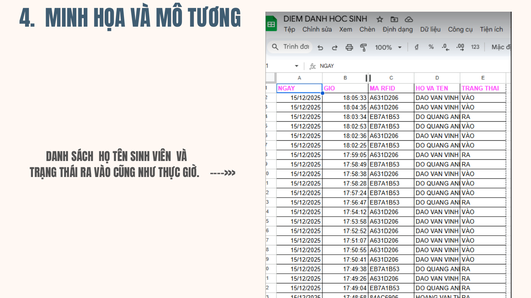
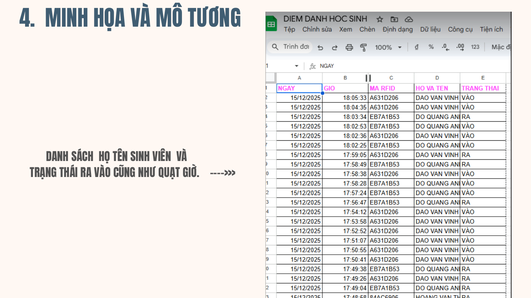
THỰC: THỰC -> QUẠT (169, 174)
